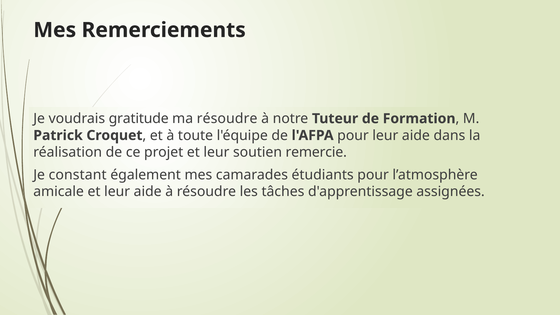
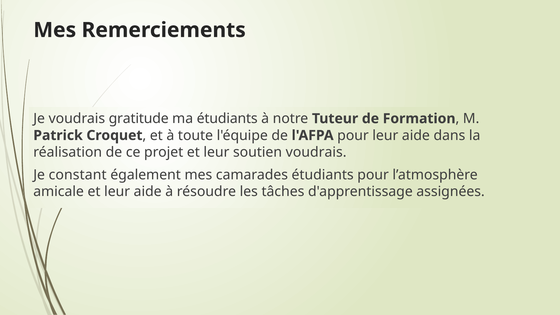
ma résoudre: résoudre -> étudiants (227, 119)
soutien remercie: remercie -> voudrais (316, 152)
